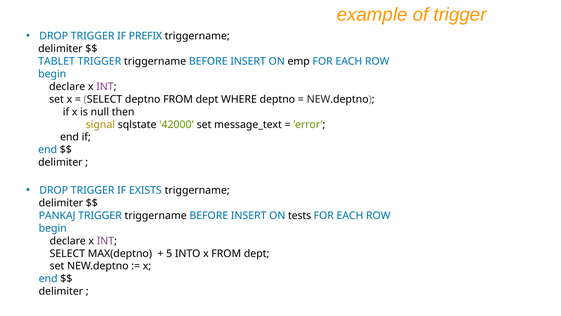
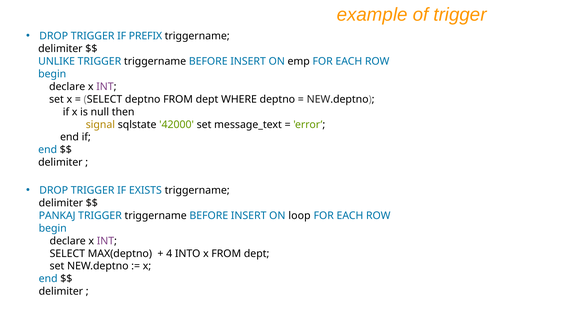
TABLET: TABLET -> UNLIKE (57, 61)
tests: tests -> loop (300, 215)
5: 5 -> 4 (169, 253)
